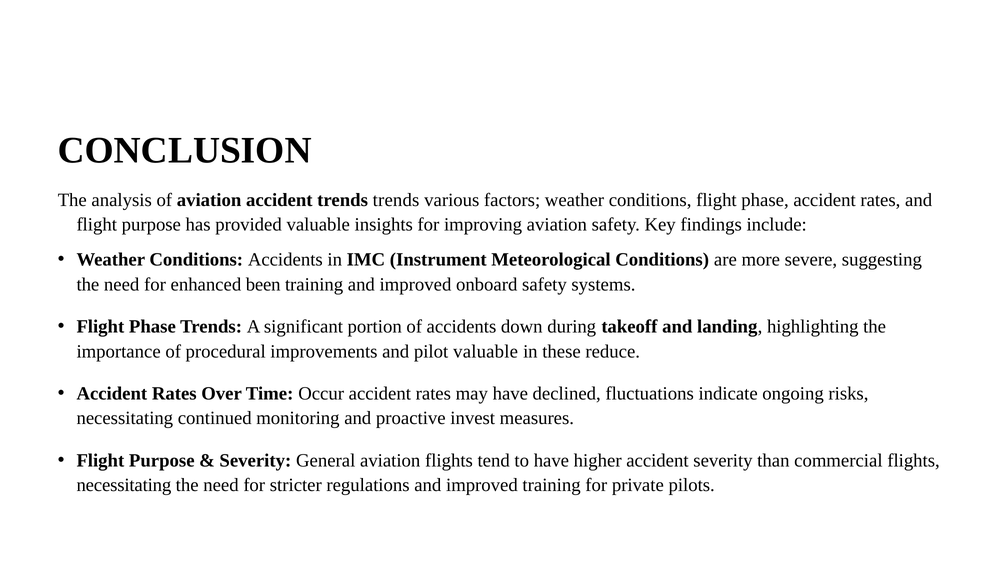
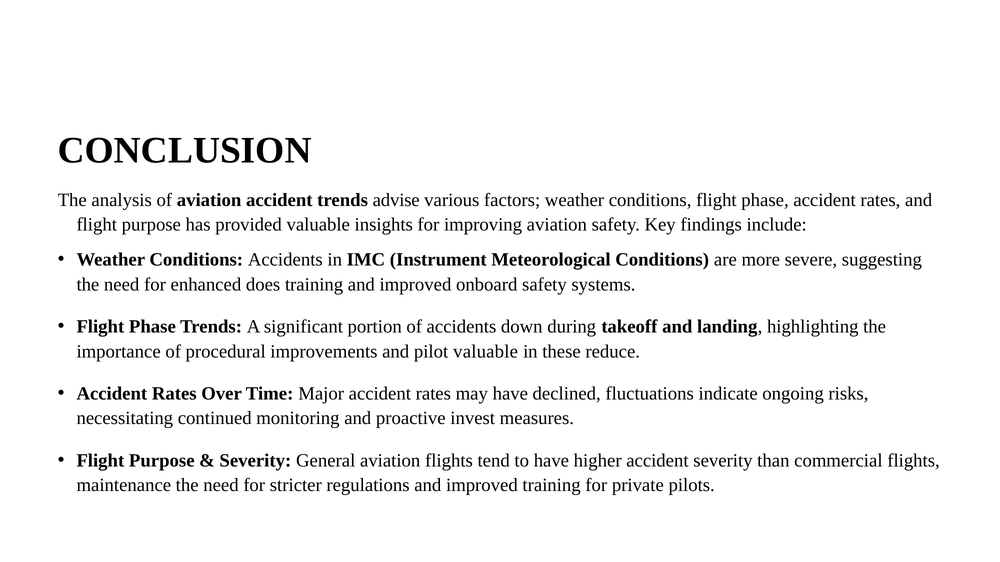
trends trends: trends -> advise (396, 200)
been: been -> does (263, 285)
Occur: Occur -> Major (321, 394)
necessitating: necessitating -> maintenance (124, 486)
